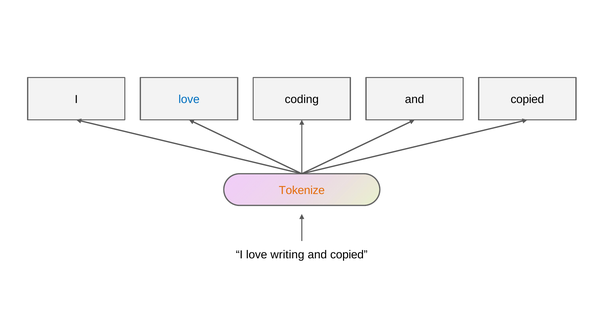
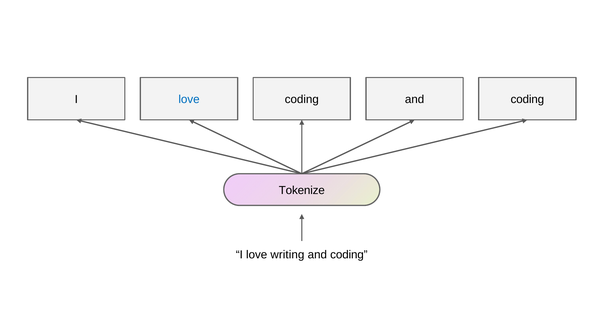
coding and copied: copied -> coding (527, 100)
Tokenize colour: orange -> black (302, 190)
copied: copied -> coding (349, 255)
